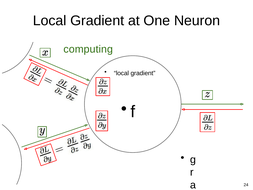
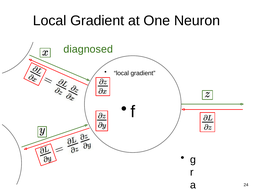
computing: computing -> diagnosed (88, 49)
